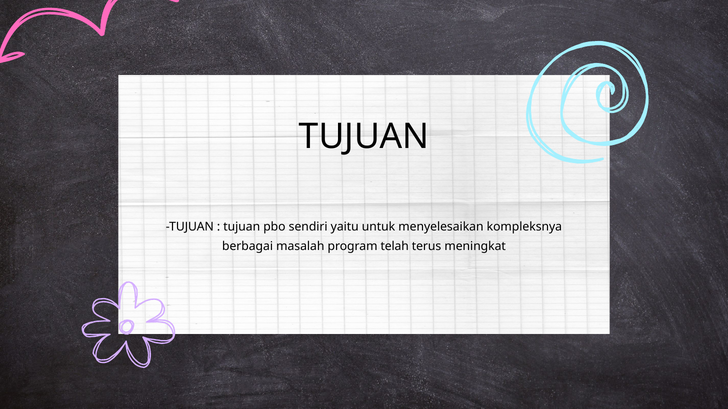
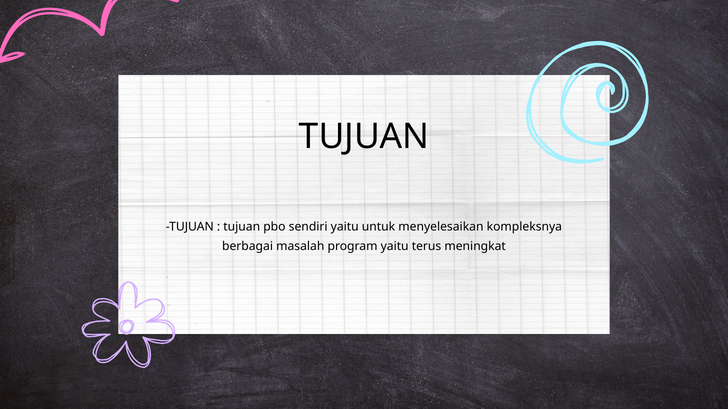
program telah: telah -> yaitu (395, 247)
